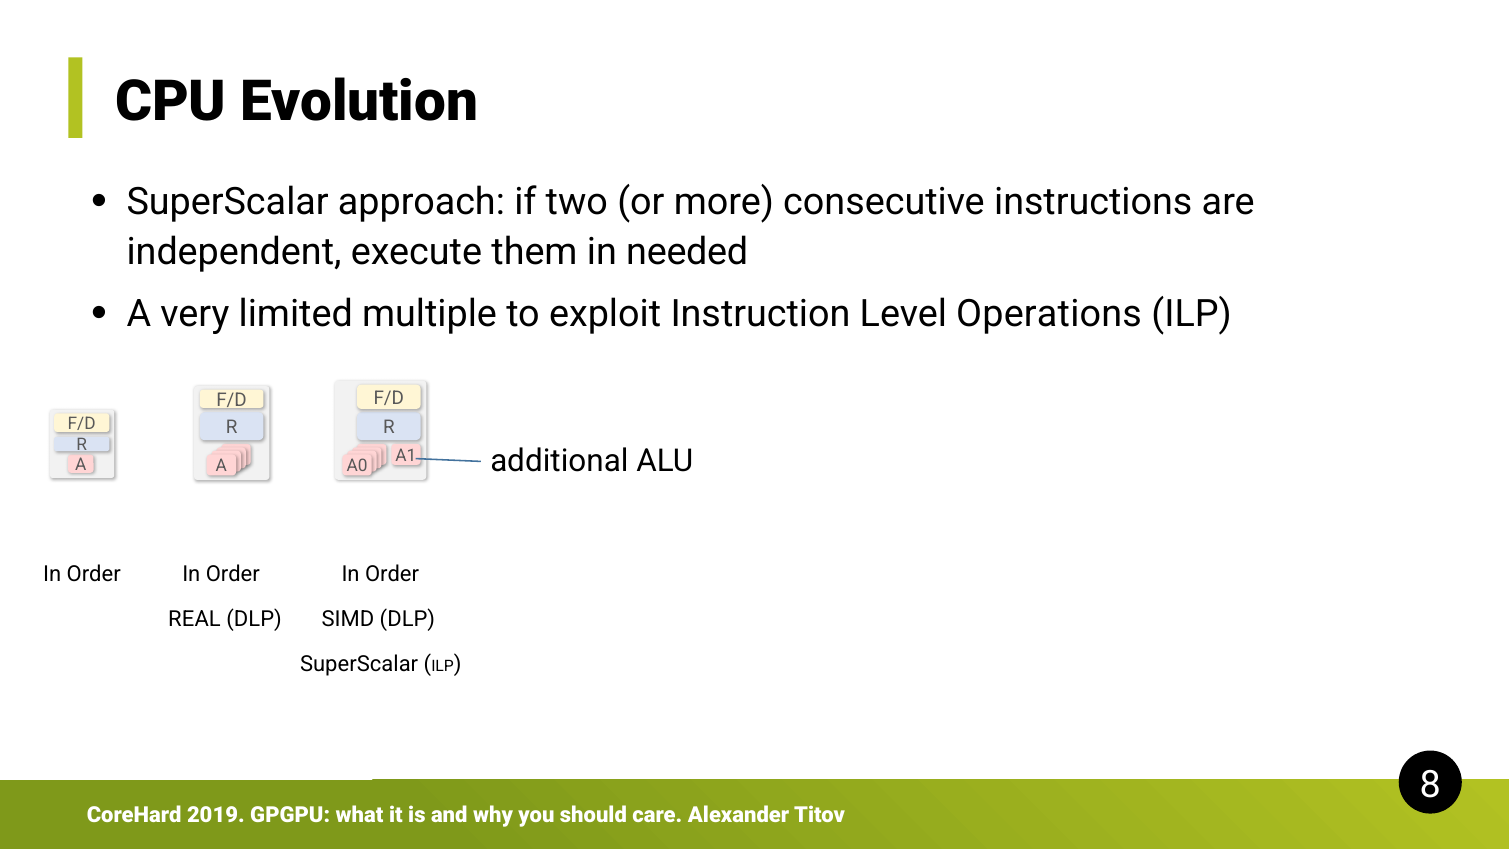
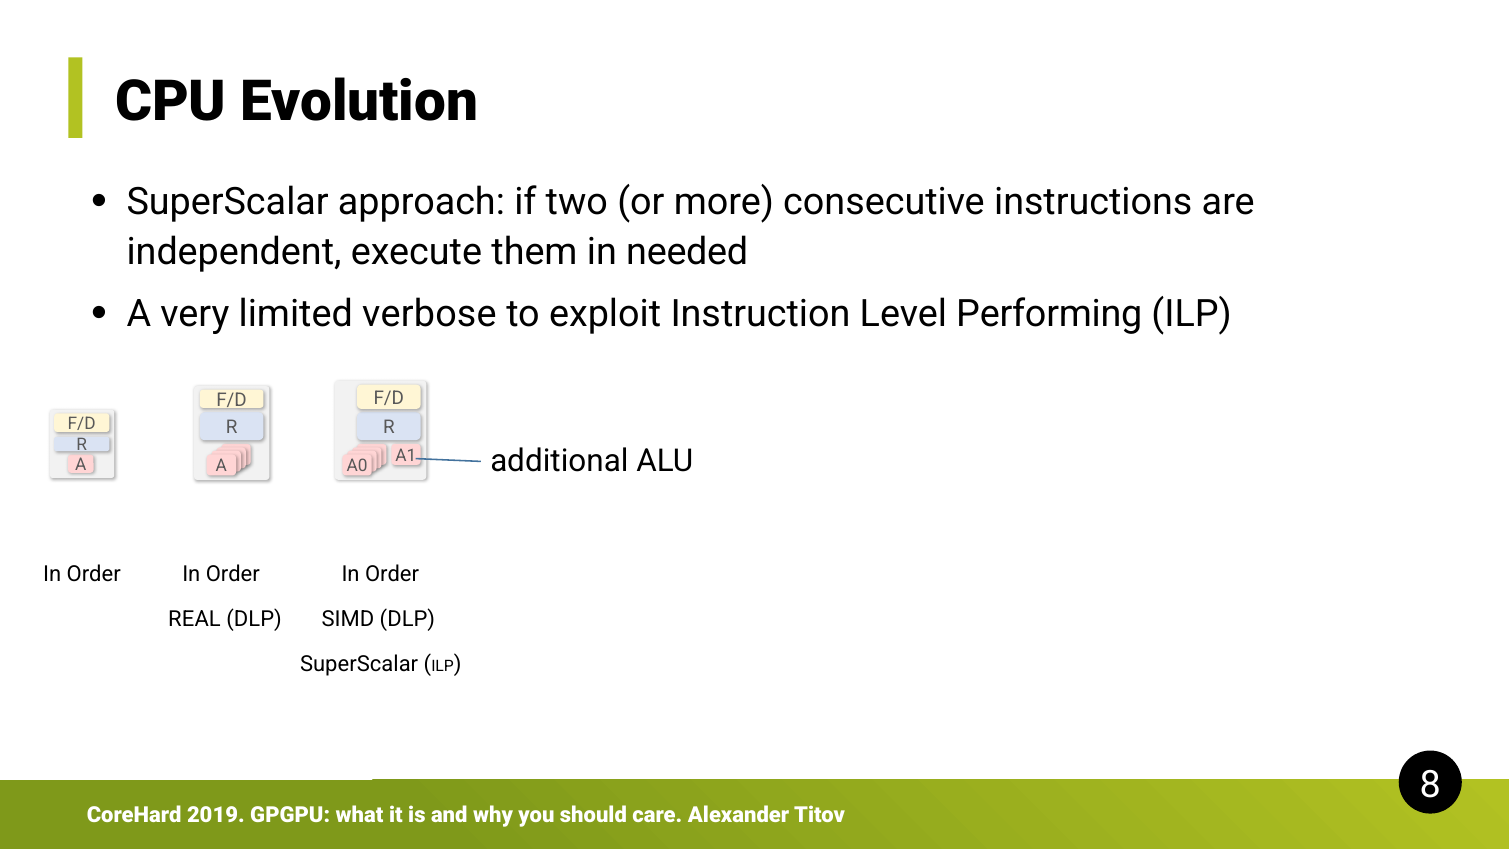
multiple: multiple -> verbose (429, 314)
Operations: Operations -> Performing (1049, 314)
